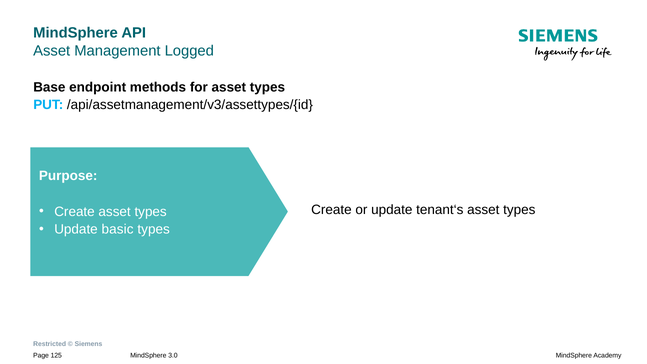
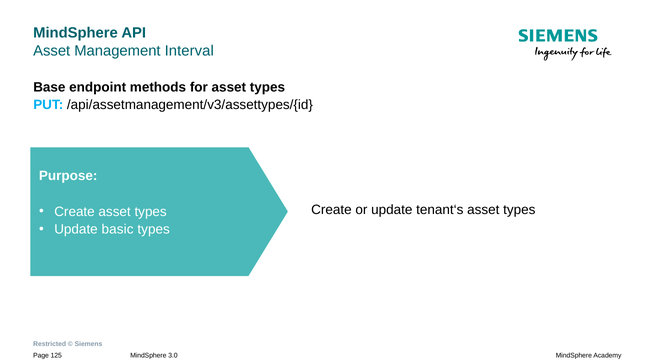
Logged: Logged -> Interval (189, 51)
